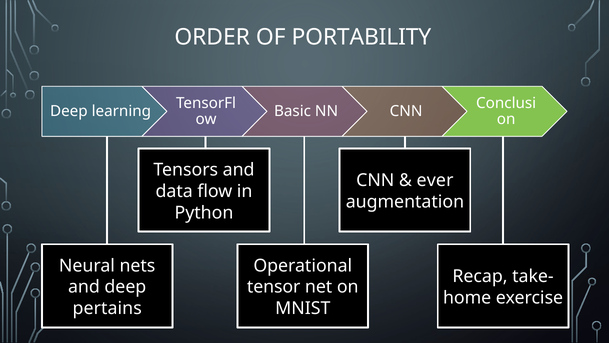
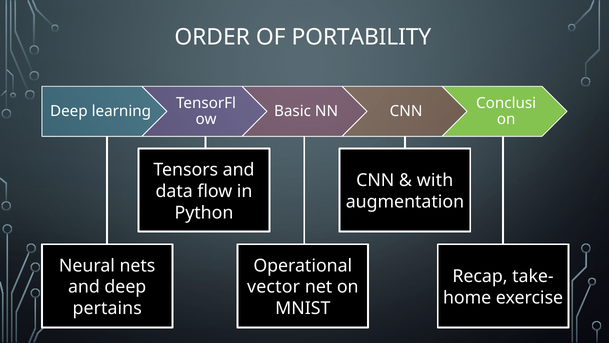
ever: ever -> with (435, 180)
tensor: tensor -> vector (274, 287)
